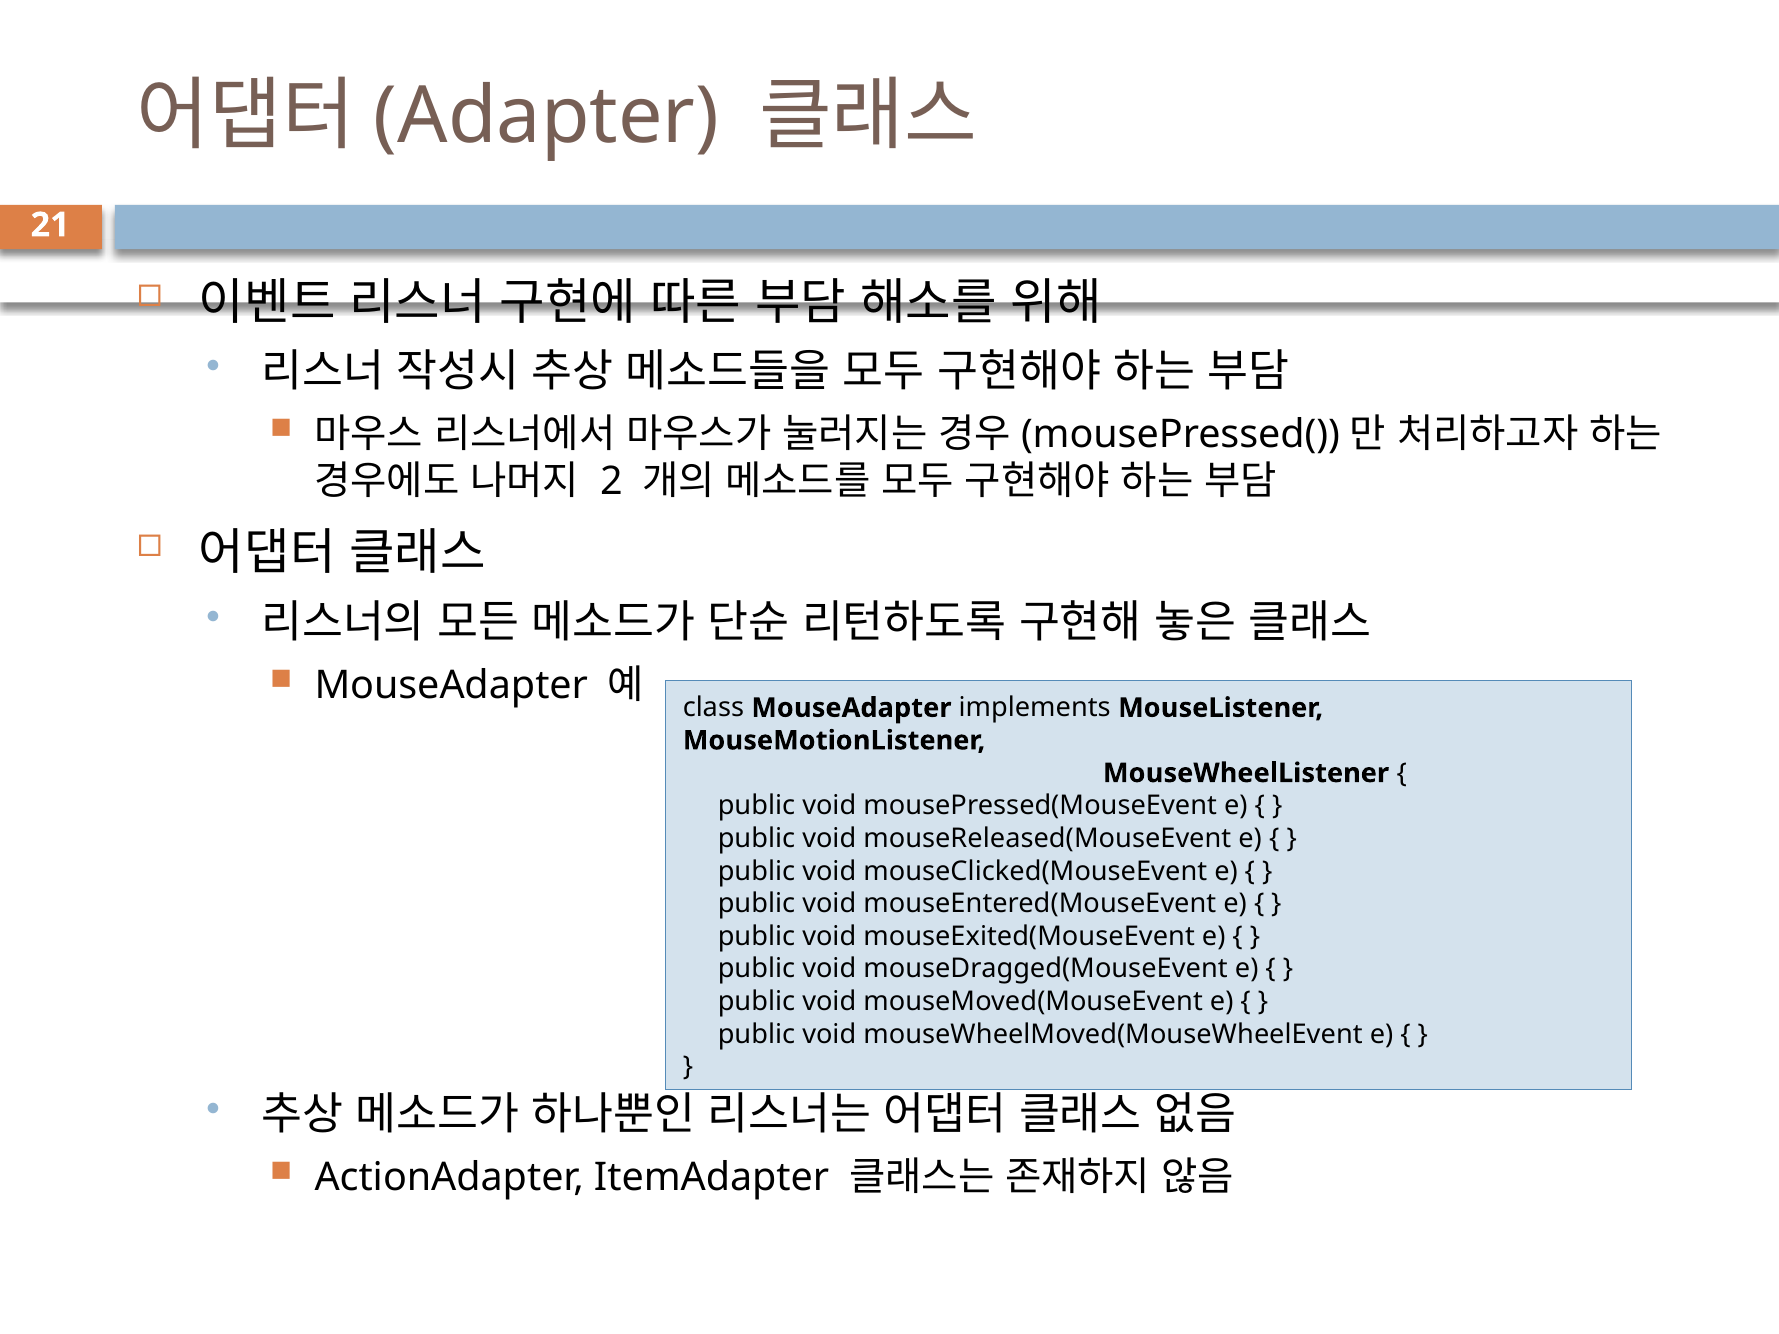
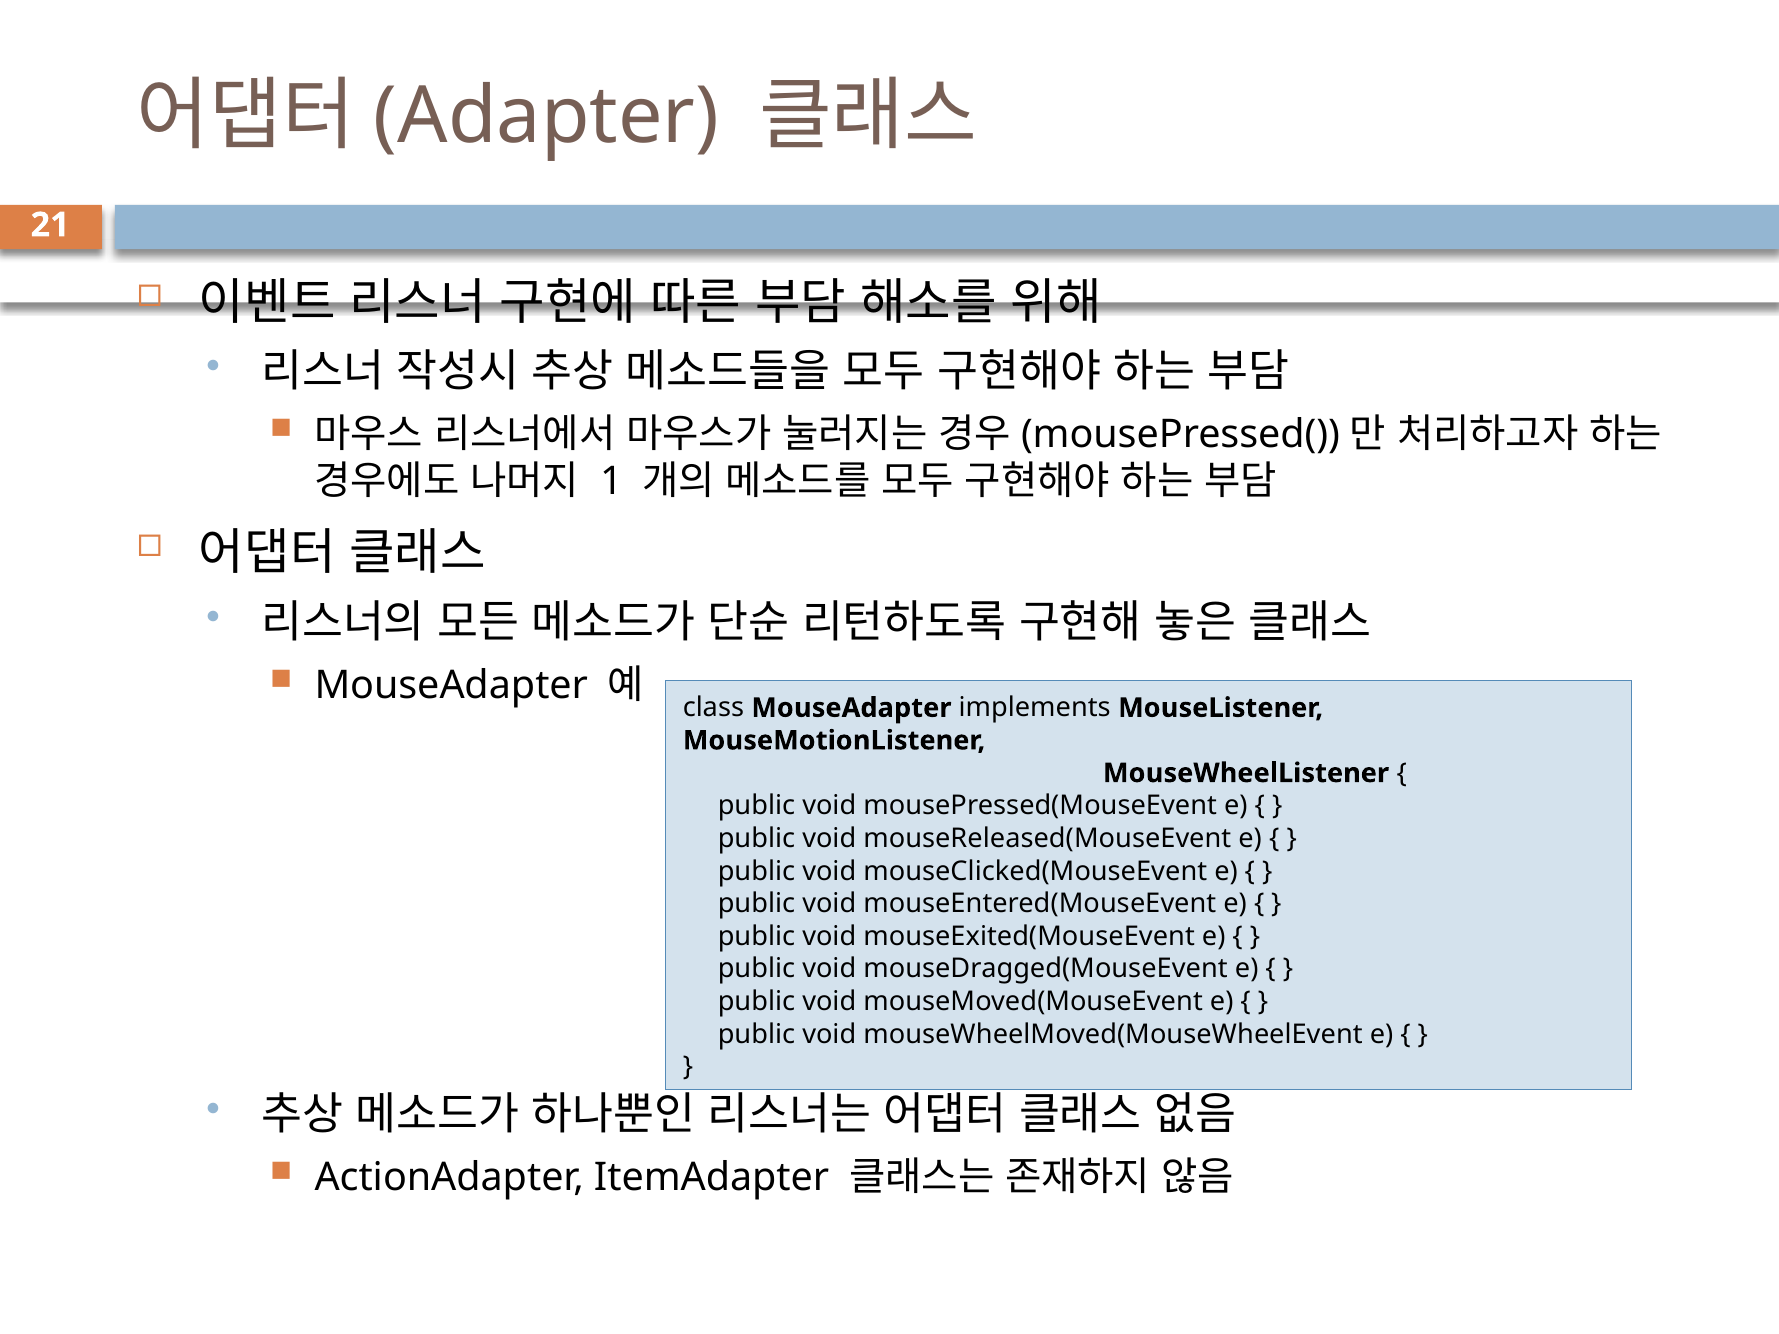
2: 2 -> 1 (611, 482)
